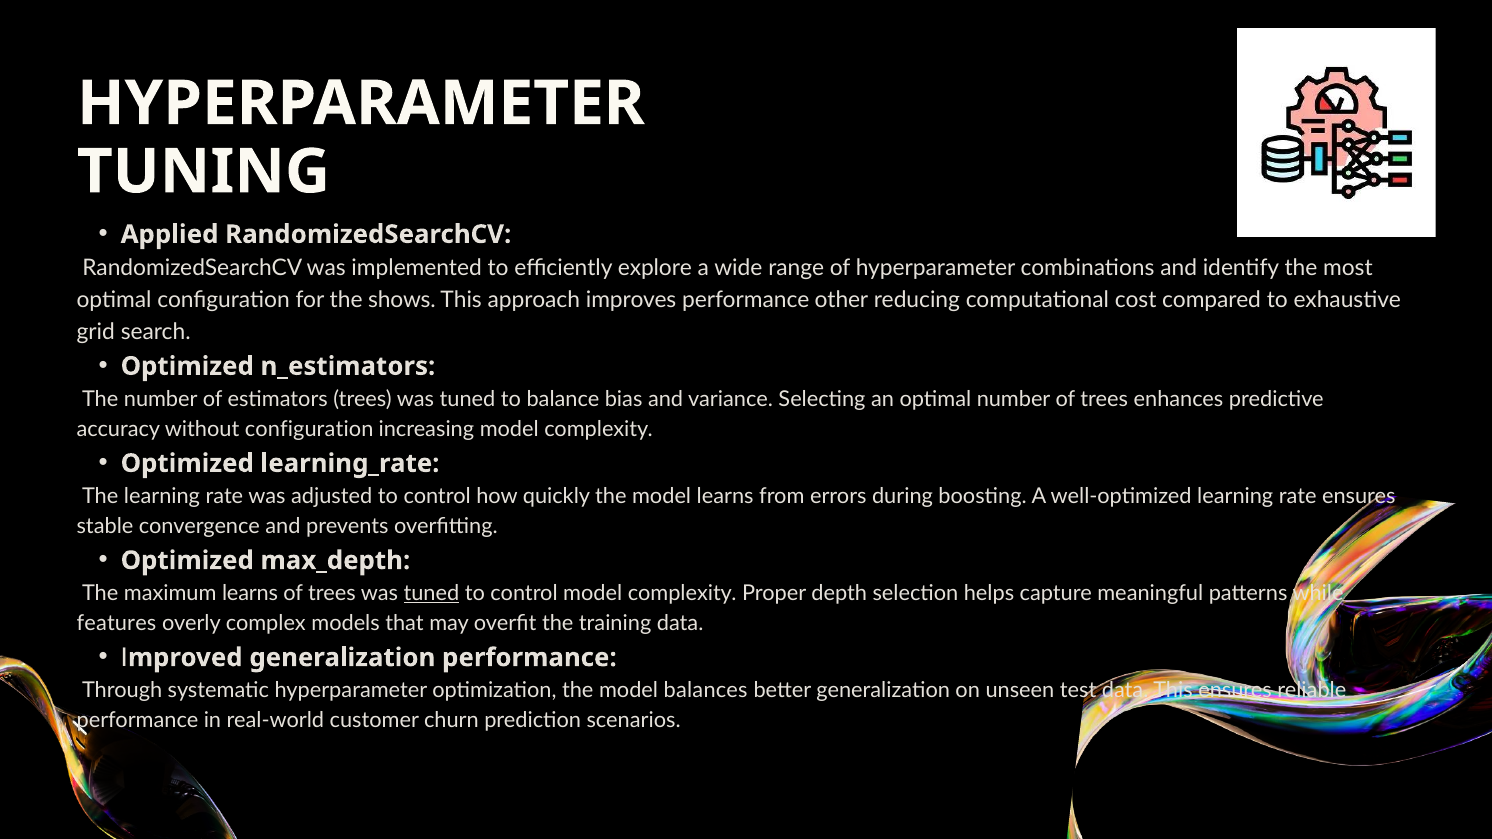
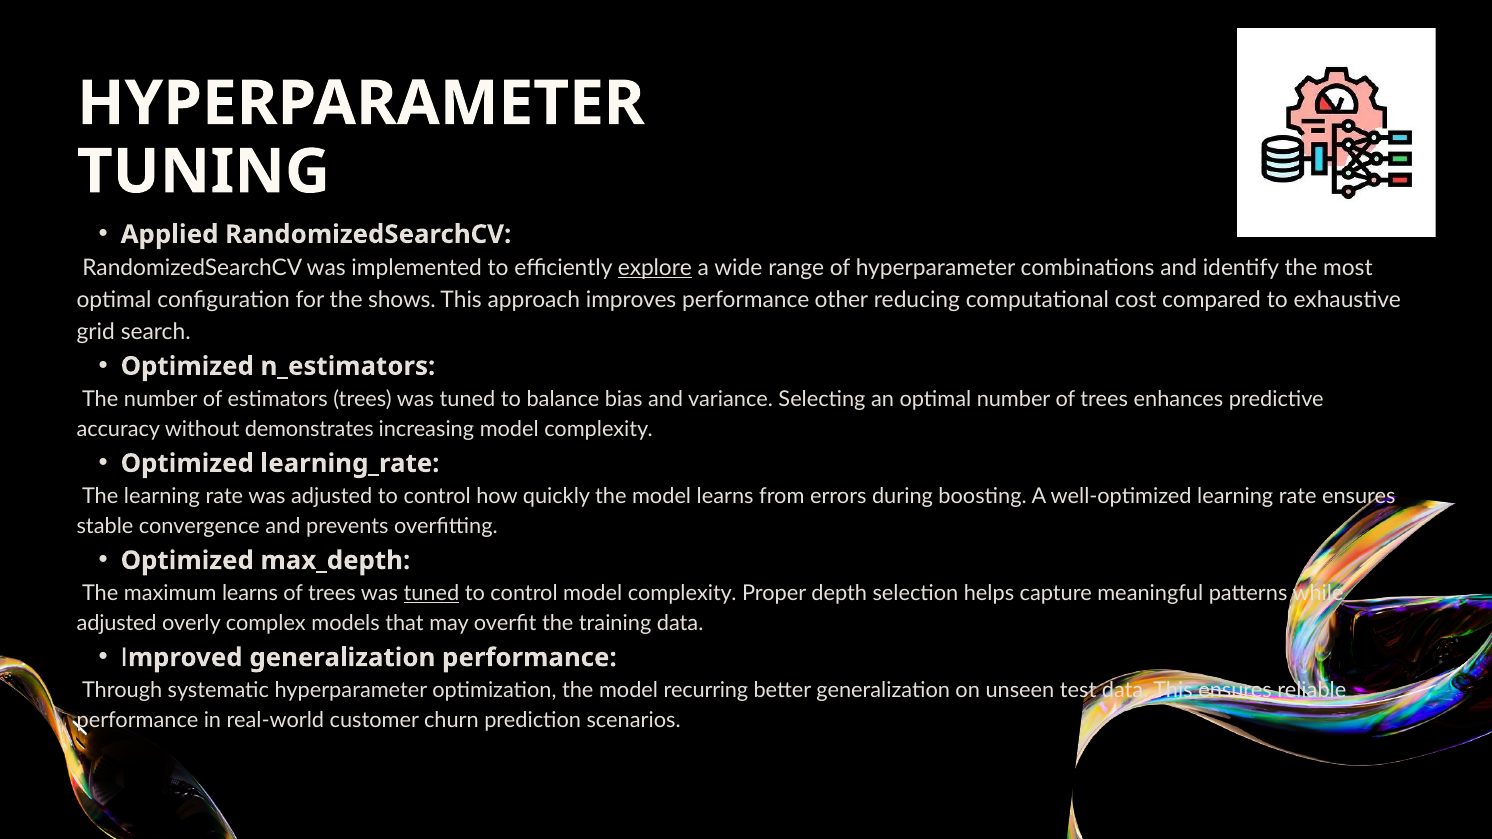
explore underline: none -> present (655, 268)
without configuration: configuration -> demonstrates (309, 429)
features: features -> adjusted (117, 624)
balances: balances -> recurring (706, 690)
